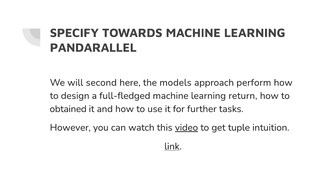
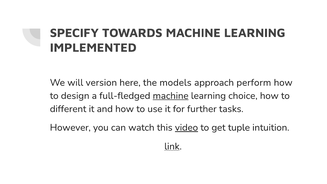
PANDARALLEL: PANDARALLEL -> IMPLEMENTED (93, 48)
second: second -> version (101, 83)
machine underline: none -> present (171, 96)
return: return -> choice (243, 96)
obtained: obtained -> different (68, 109)
